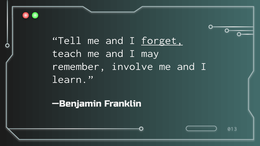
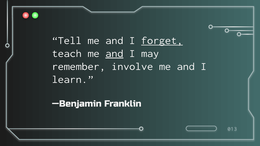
and underline: none -> present (114, 53)
